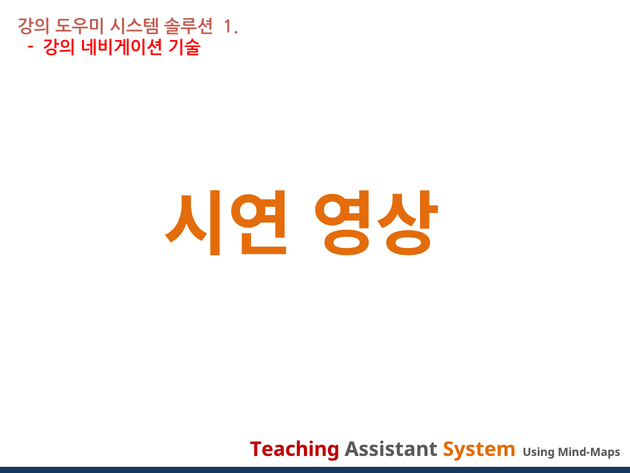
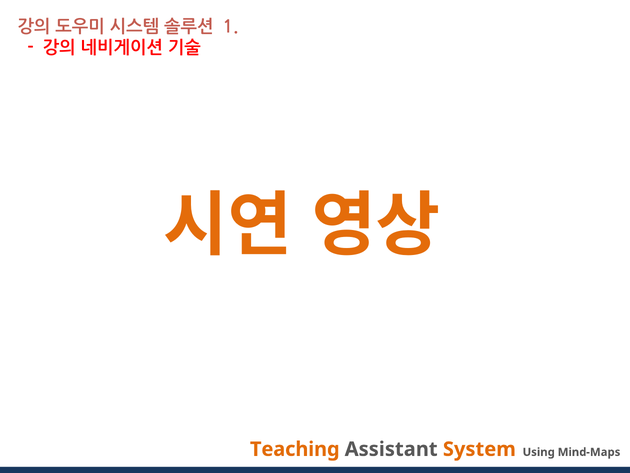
Teaching colour: red -> orange (295, 449)
